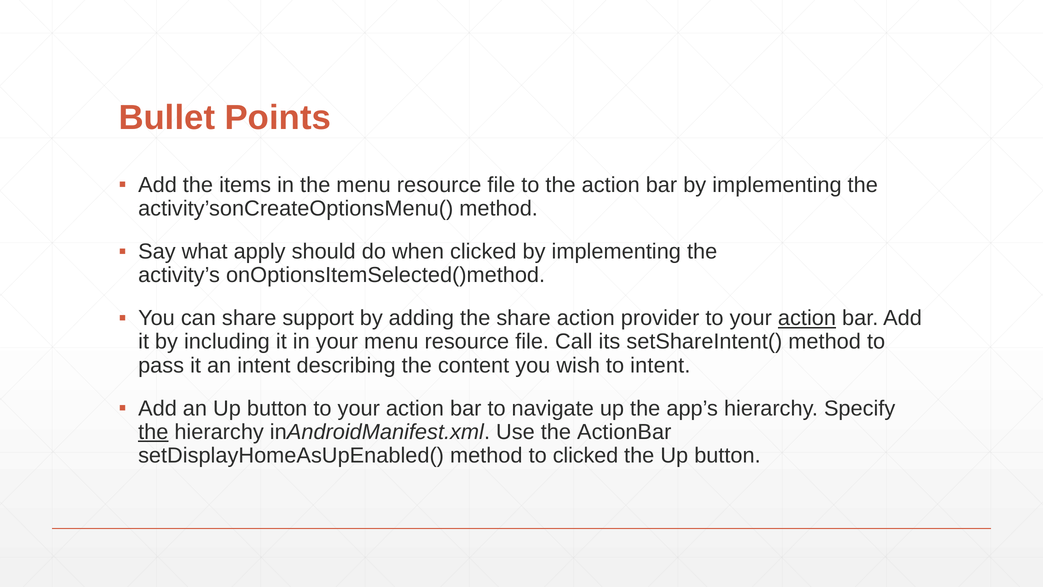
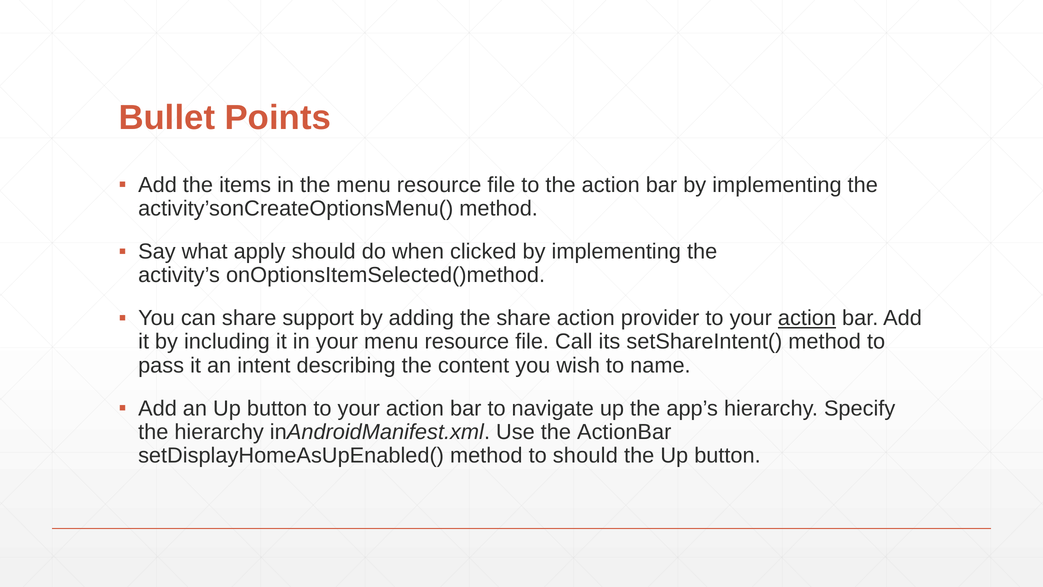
to intent: intent -> name (660, 365)
the underline: present -> none (153, 432)
to clicked: clicked -> should (585, 455)
